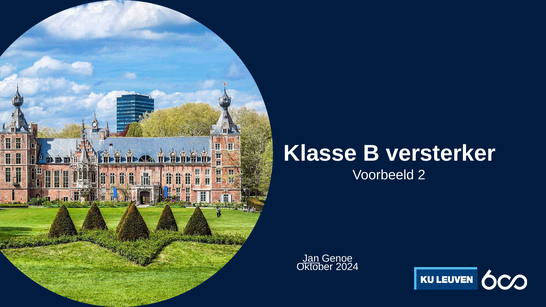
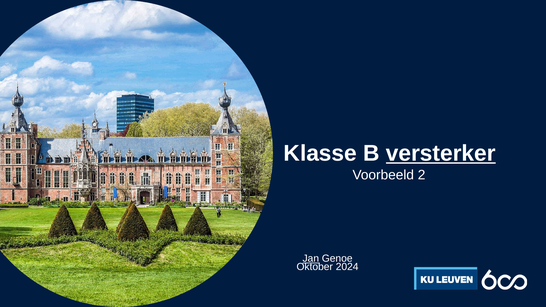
versterker underline: none -> present (441, 153)
